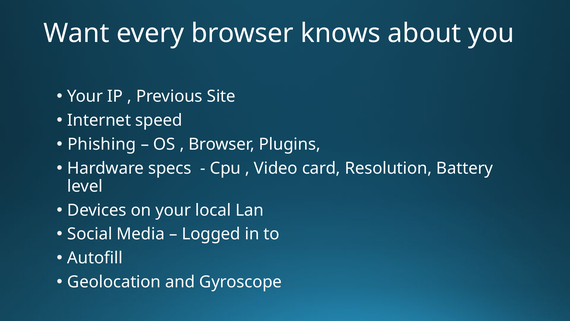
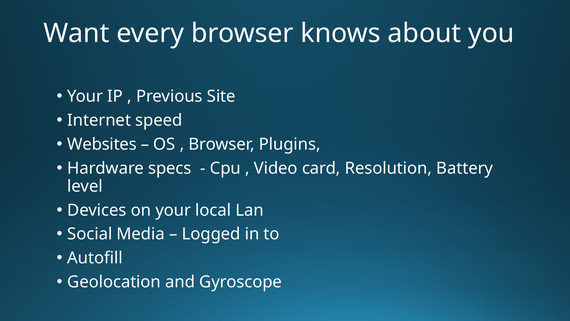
Phishing: Phishing -> Websites (102, 144)
